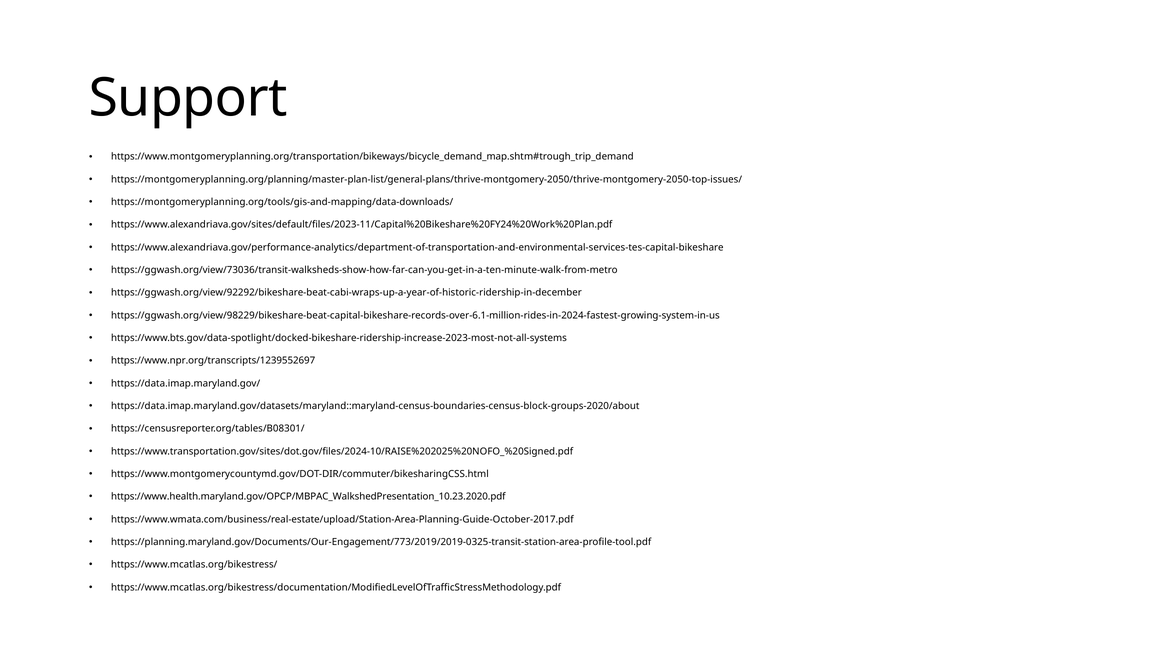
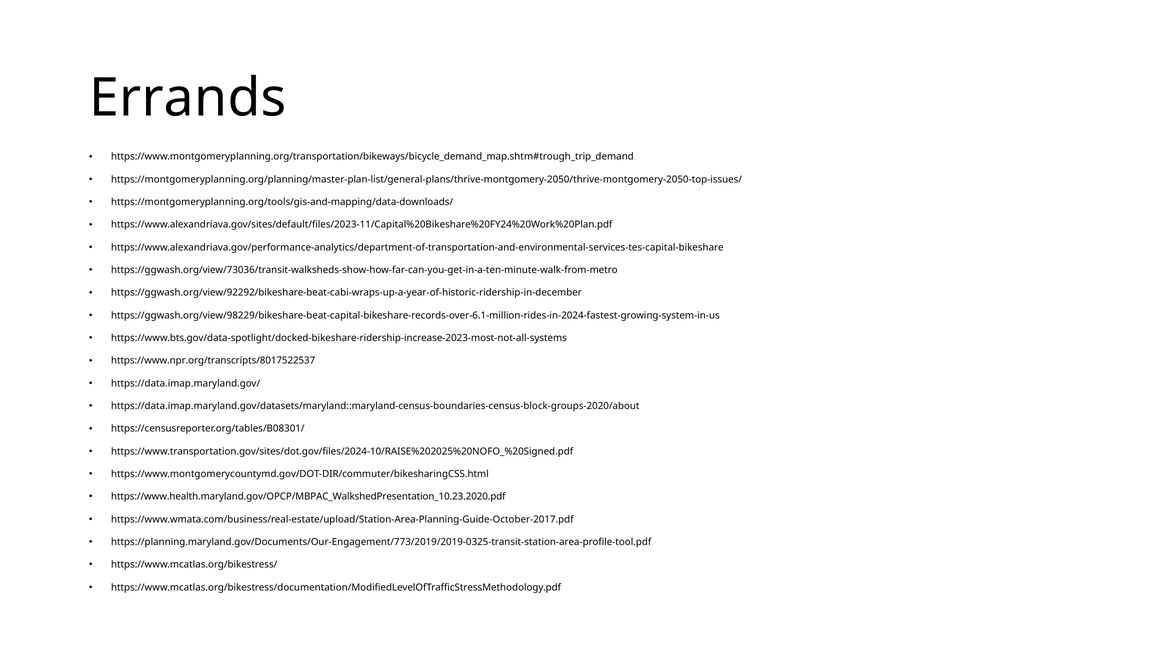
Support: Support -> Errands (188, 98)
https://www.npr.org/transcripts/1239552697: https://www.npr.org/transcripts/1239552697 -> https://www.npr.org/transcripts/8017522537 (213, 361)
